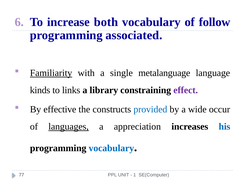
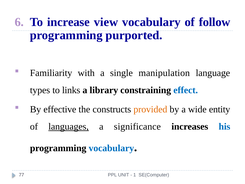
both: both -> view (106, 22)
associated: associated -> purported (134, 35)
Familiarity underline: present -> none (51, 73)
metalanguage: metalanguage -> manipulation (164, 73)
kinds: kinds -> types (40, 90)
effect colour: purple -> blue (186, 90)
provided colour: blue -> orange (150, 109)
occur: occur -> entity (220, 109)
appreciation: appreciation -> significance (137, 126)
